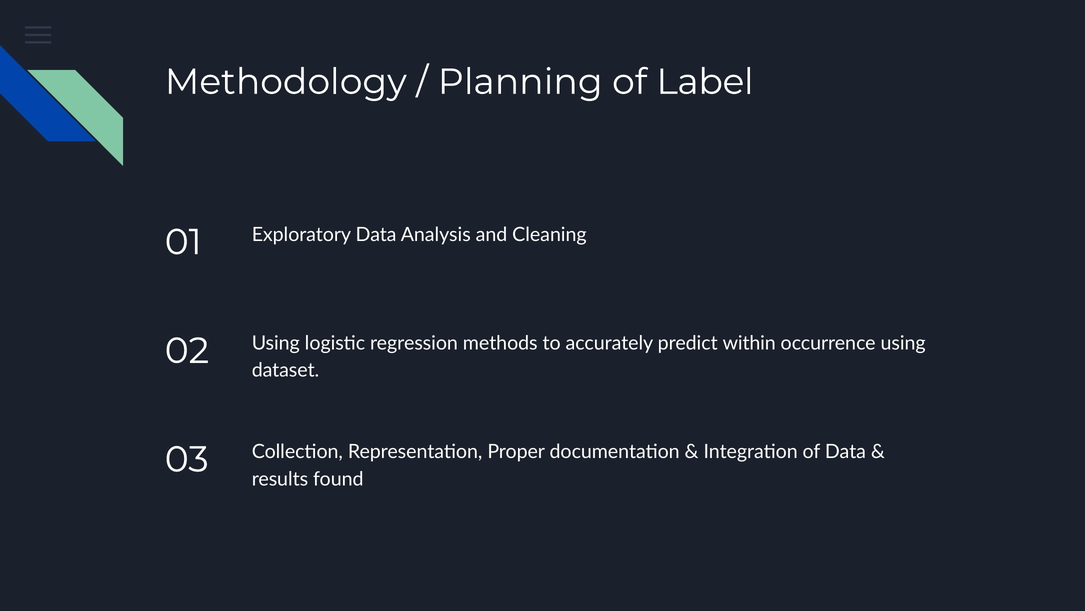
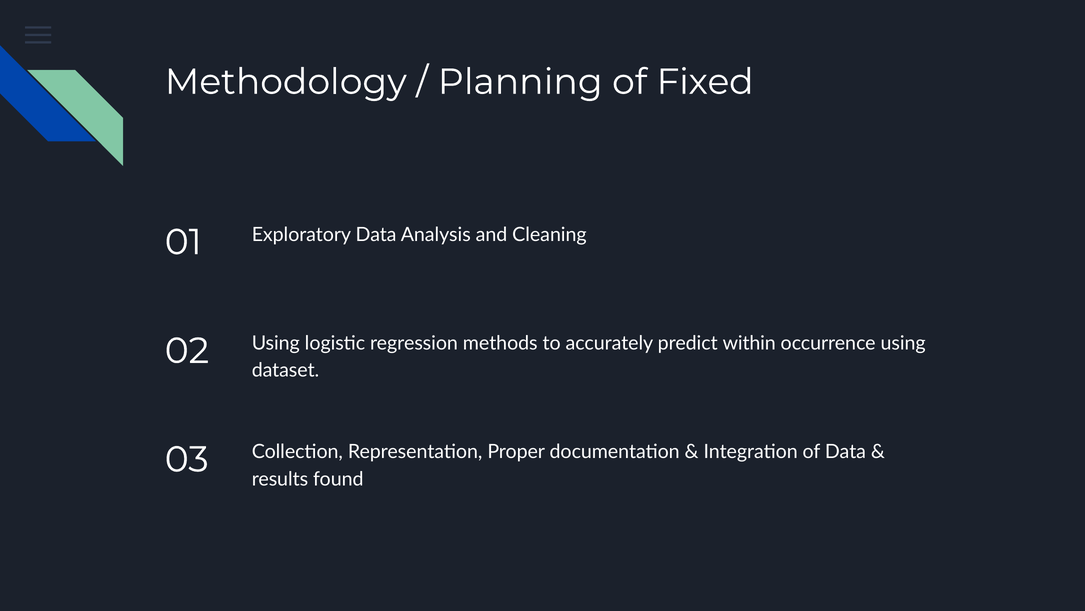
Label: Label -> Fixed (705, 82)
